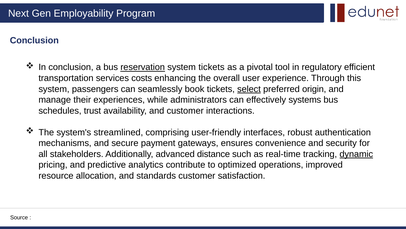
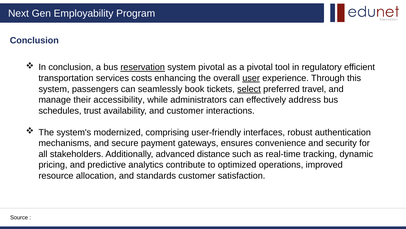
system tickets: tickets -> pivotal (212, 67)
user underline: none -> present (251, 78)
origin: origin -> travel (314, 89)
experiences: experiences -> accessibility (119, 100)
systems: systems -> address (305, 100)
streamlined: streamlined -> modernized (118, 132)
dynamic underline: present -> none (356, 154)
